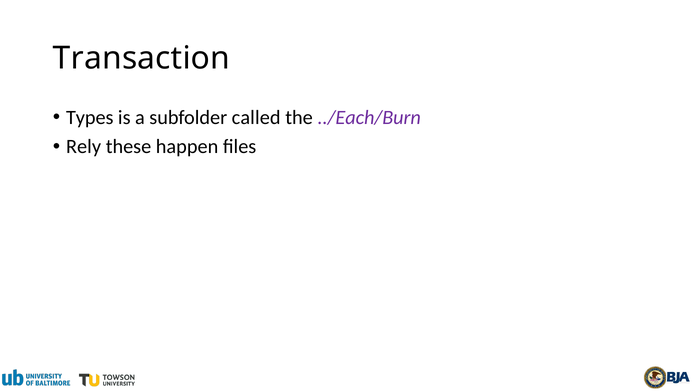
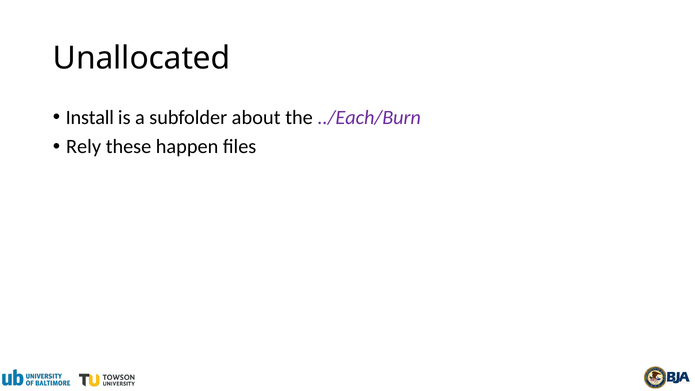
Transaction: Transaction -> Unallocated (142, 58)
Types: Types -> Install (90, 118)
called: called -> about (256, 118)
